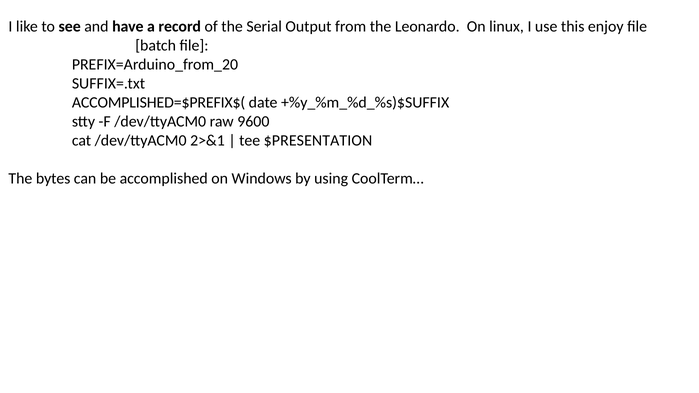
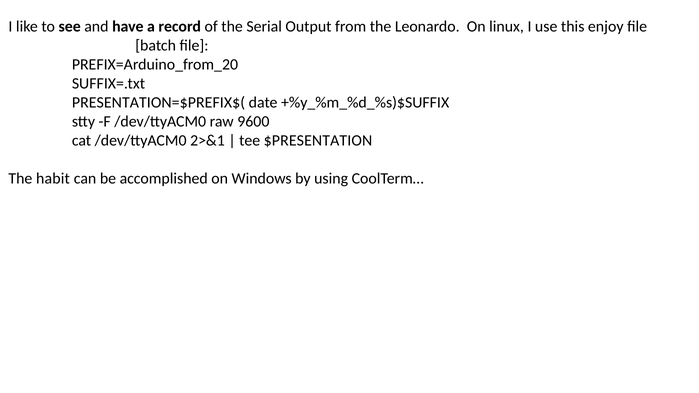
ACCOMPLISHED=$PREFIX$(: ACCOMPLISHED=$PREFIX$( -> PRESENTATION=$PREFIX$( (158, 102)
bytes: bytes -> habit (53, 179)
